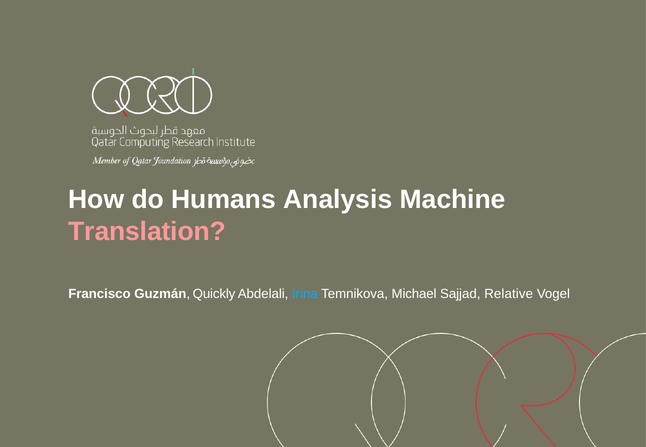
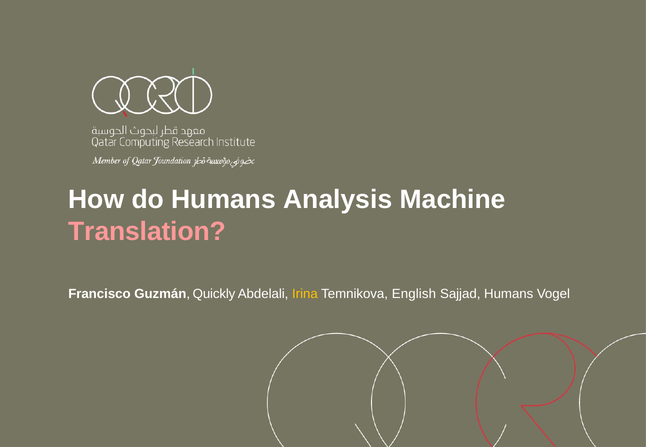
Irina colour: light blue -> yellow (305, 294)
Michael: Michael -> English (414, 294)
Sajjad Relative: Relative -> Humans (509, 294)
